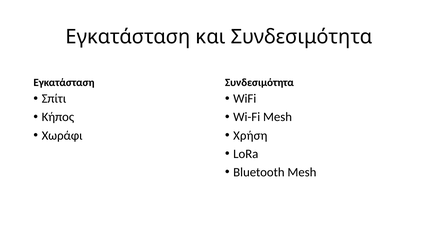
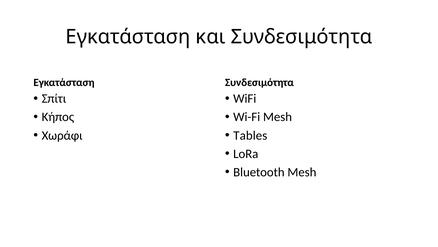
Χρήση: Χρήση -> Tables (250, 135)
